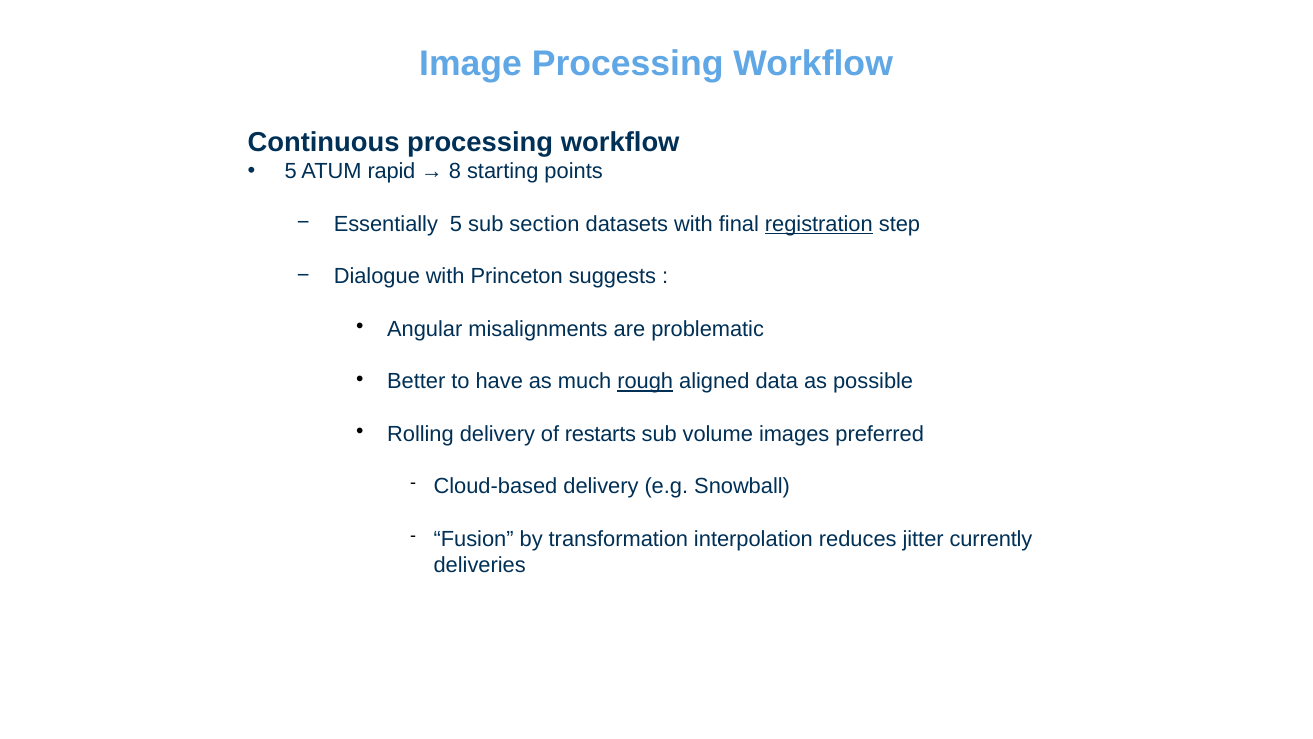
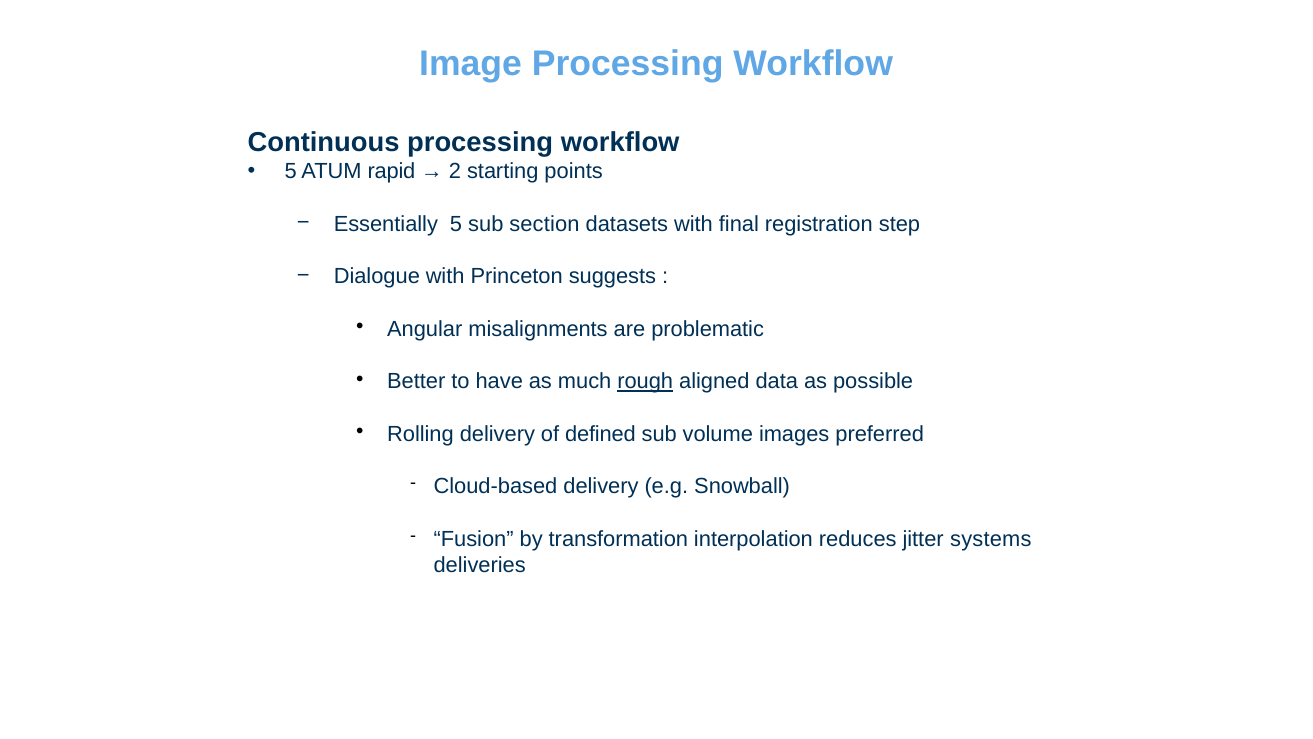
8: 8 -> 2 (455, 171)
registration underline: present -> none (819, 224)
restarts: restarts -> defined (600, 434)
currently: currently -> systems (991, 539)
